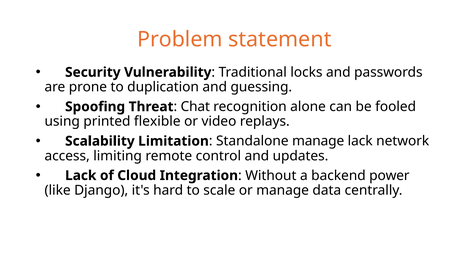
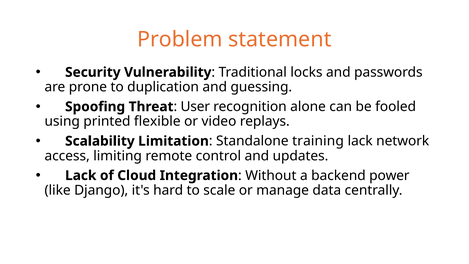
Chat: Chat -> User (195, 107)
Standalone manage: manage -> training (318, 141)
